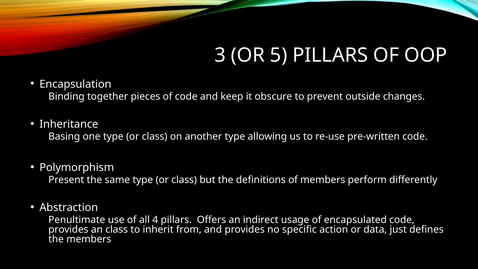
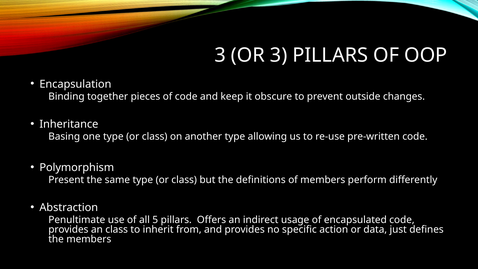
OR 5: 5 -> 3 (279, 55)
4: 4 -> 5 (155, 220)
